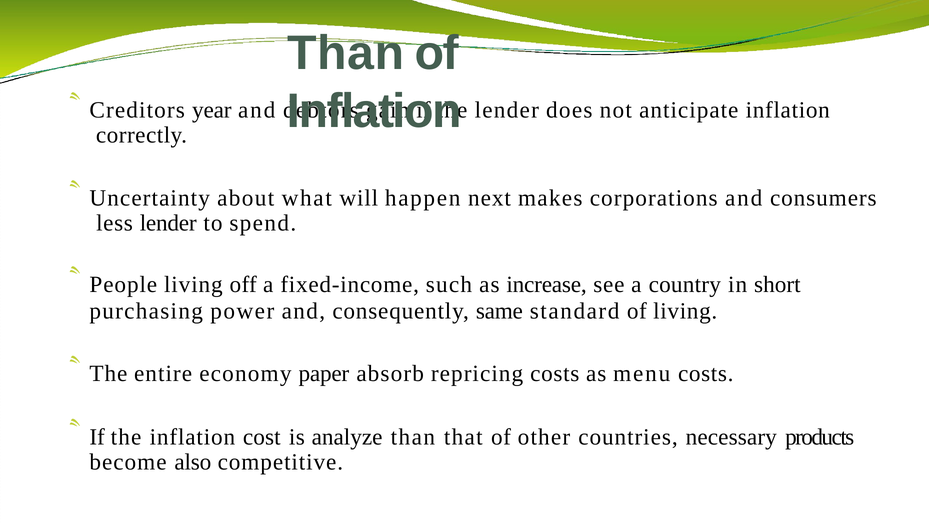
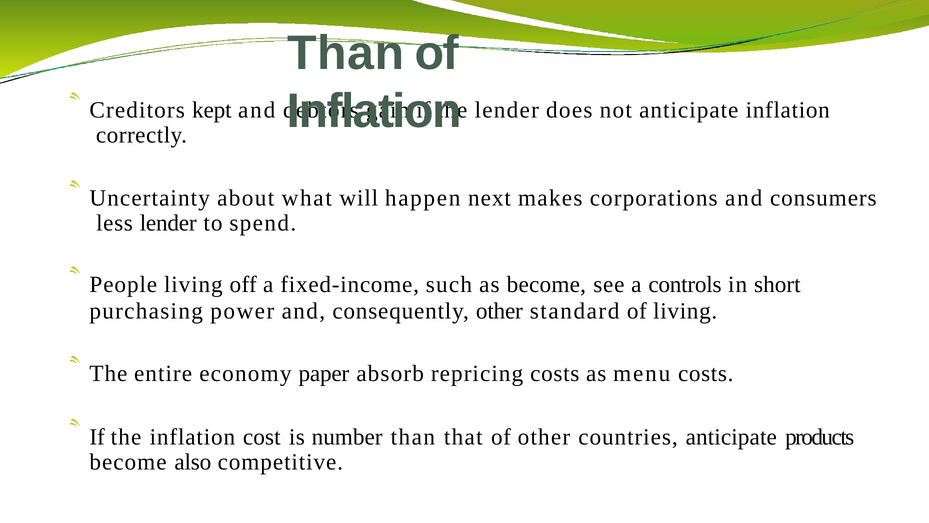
year: year -> kept (212, 110)
as increase: increase -> become (546, 284)
country: country -> controls (685, 284)
consequently same: same -> other (499, 311)
analyze: analyze -> number (347, 437)
countries necessary: necessary -> anticipate (731, 437)
